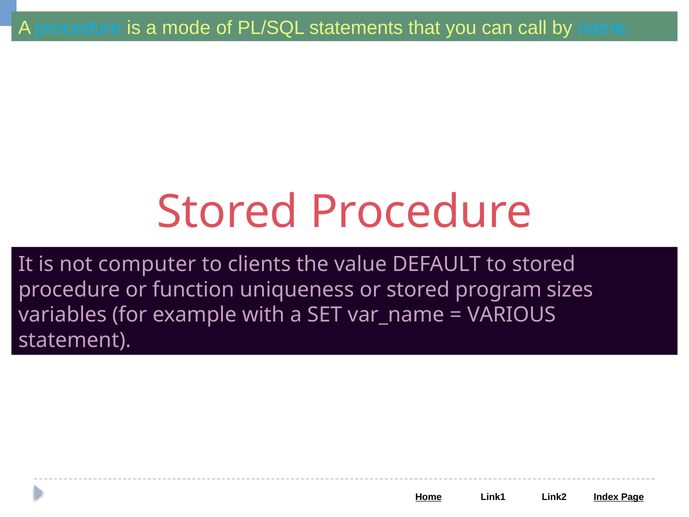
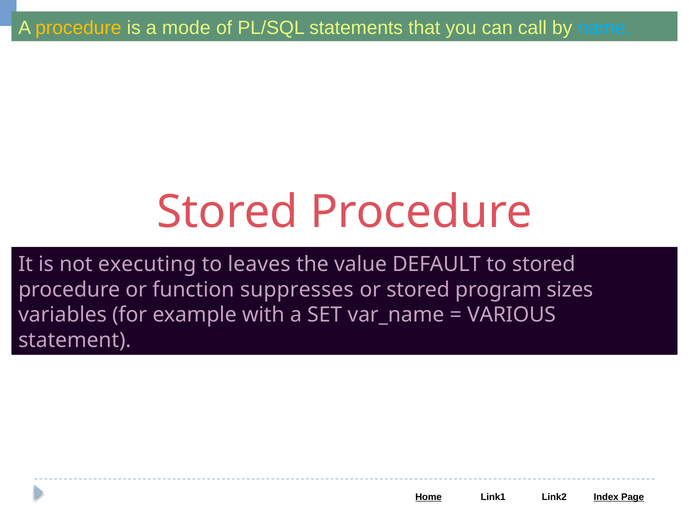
procedure colour: light blue -> yellow (78, 28)
computer: computer -> executing (147, 264)
clients: clients -> leaves (259, 264)
uniqueness: uniqueness -> suppresses (297, 290)
